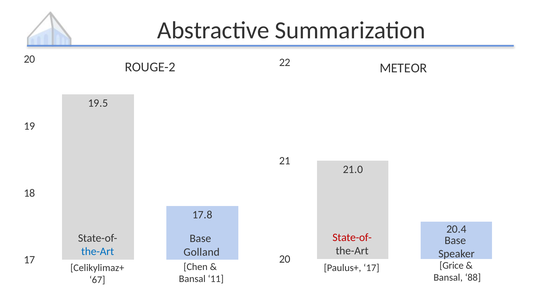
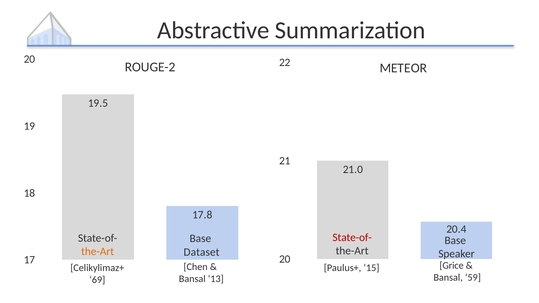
the-Art colour: blue -> orange (98, 252)
Golland: Golland -> Dataset (202, 252)
Paulus+ 17: 17 -> 15 (371, 268)
88: 88 -> 59 (473, 278)
11: 11 -> 13 (216, 279)
67: 67 -> 69 (97, 280)
